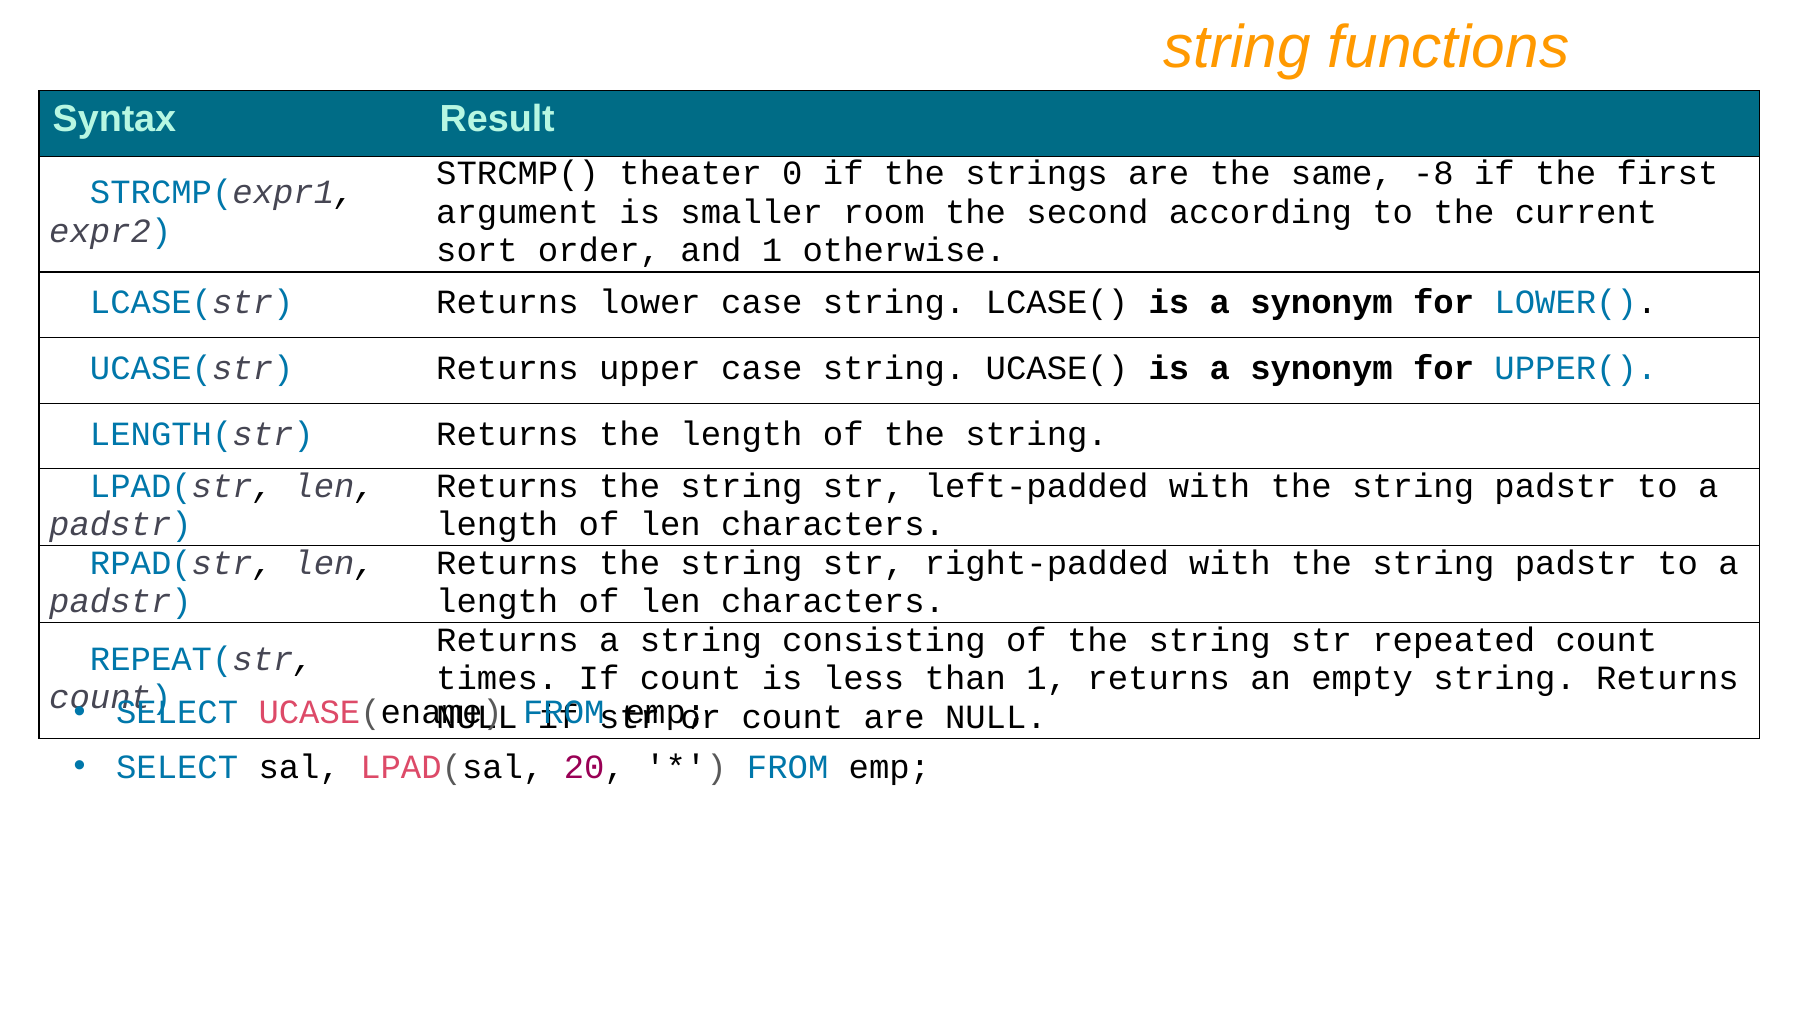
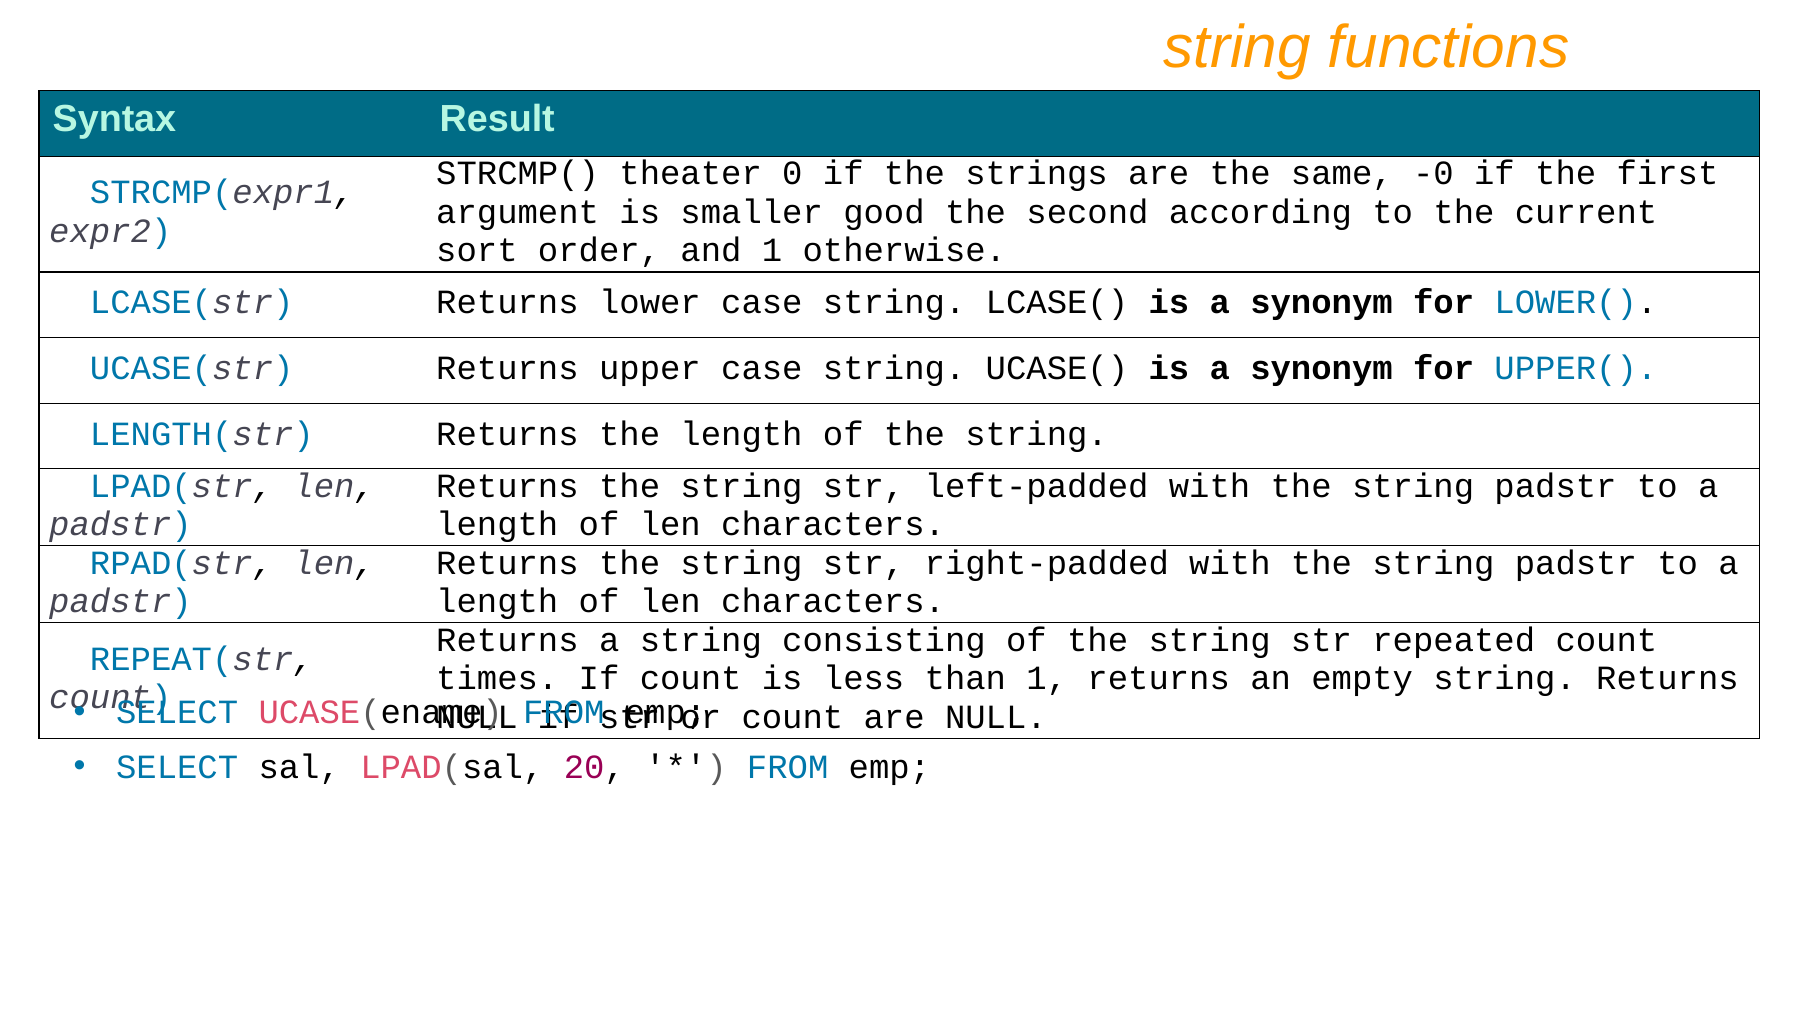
-8: -8 -> -0 (1433, 173)
room: room -> good (884, 212)
